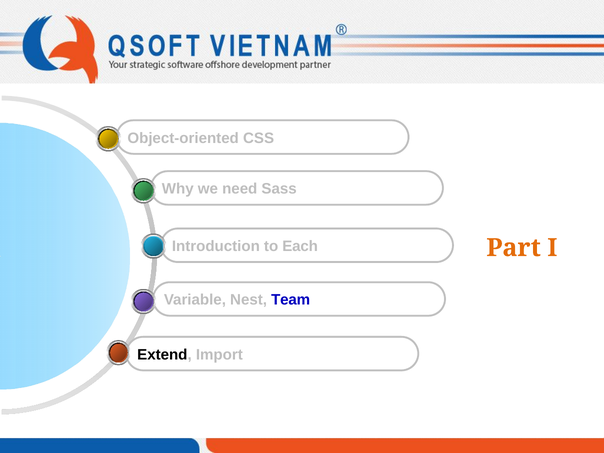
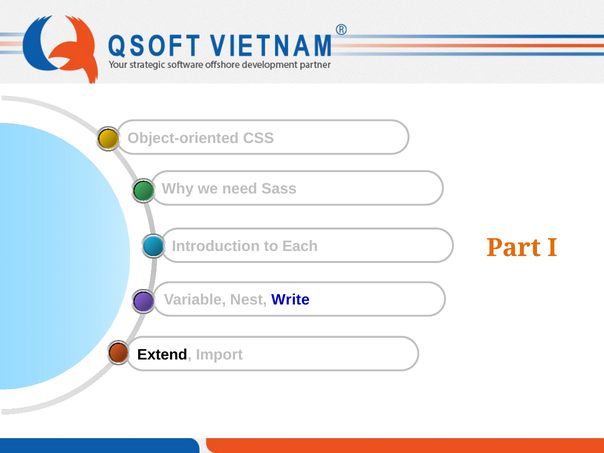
Team: Team -> Write (291, 300)
